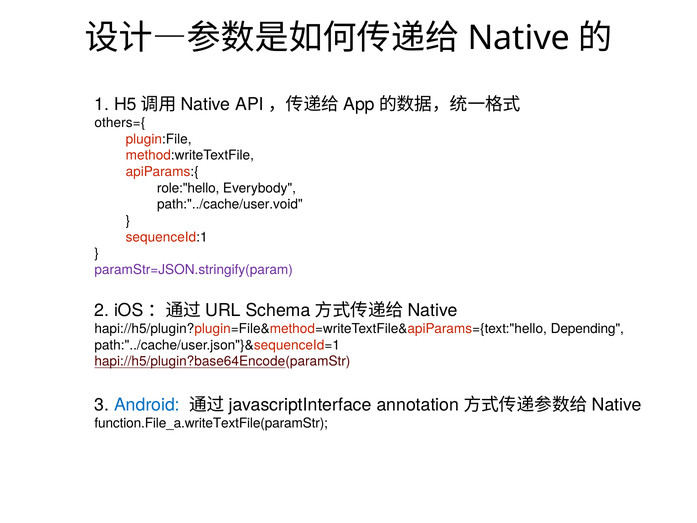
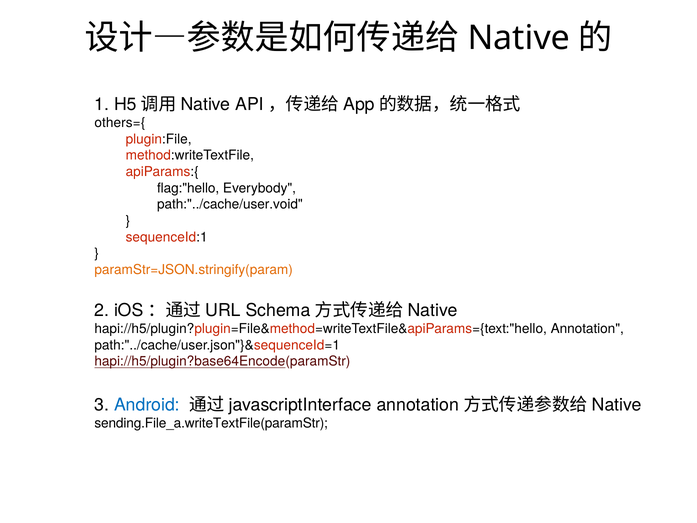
role:"hello: role:"hello -> flag:"hello (188, 188)
paramStr=JSON.stringify(param colour: purple -> orange (194, 270)
hapi://h5/plugin?plugin=File&method=writeTextFile&apiParams={text:"hello Depending: Depending -> Annotation (587, 329)
function.File_a.writeTextFile(paramStr: function.File_a.writeTextFile(paramStr -> sending.File_a.writeTextFile(paramStr (211, 423)
